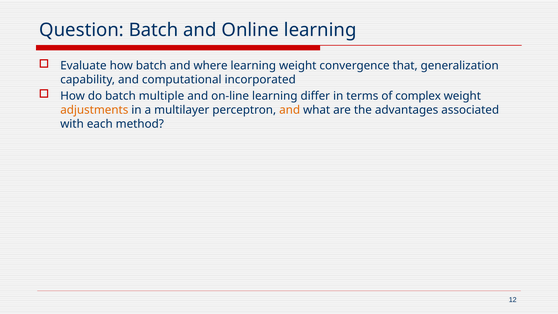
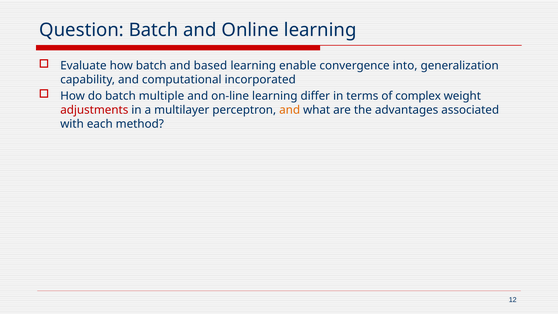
where: where -> based (210, 66)
learning weight: weight -> enable (298, 66)
that: that -> into (405, 66)
adjustments colour: orange -> red (94, 110)
